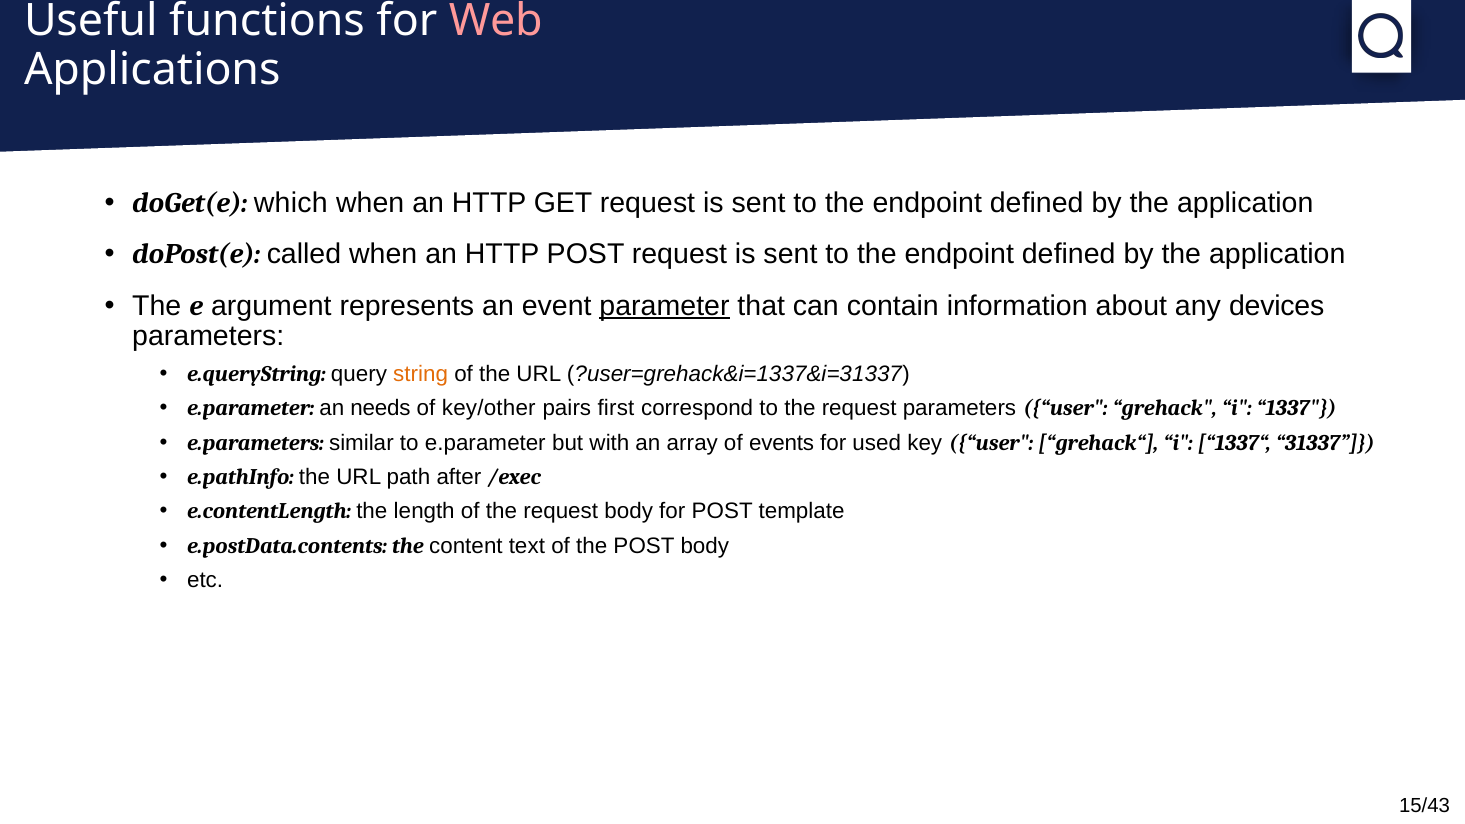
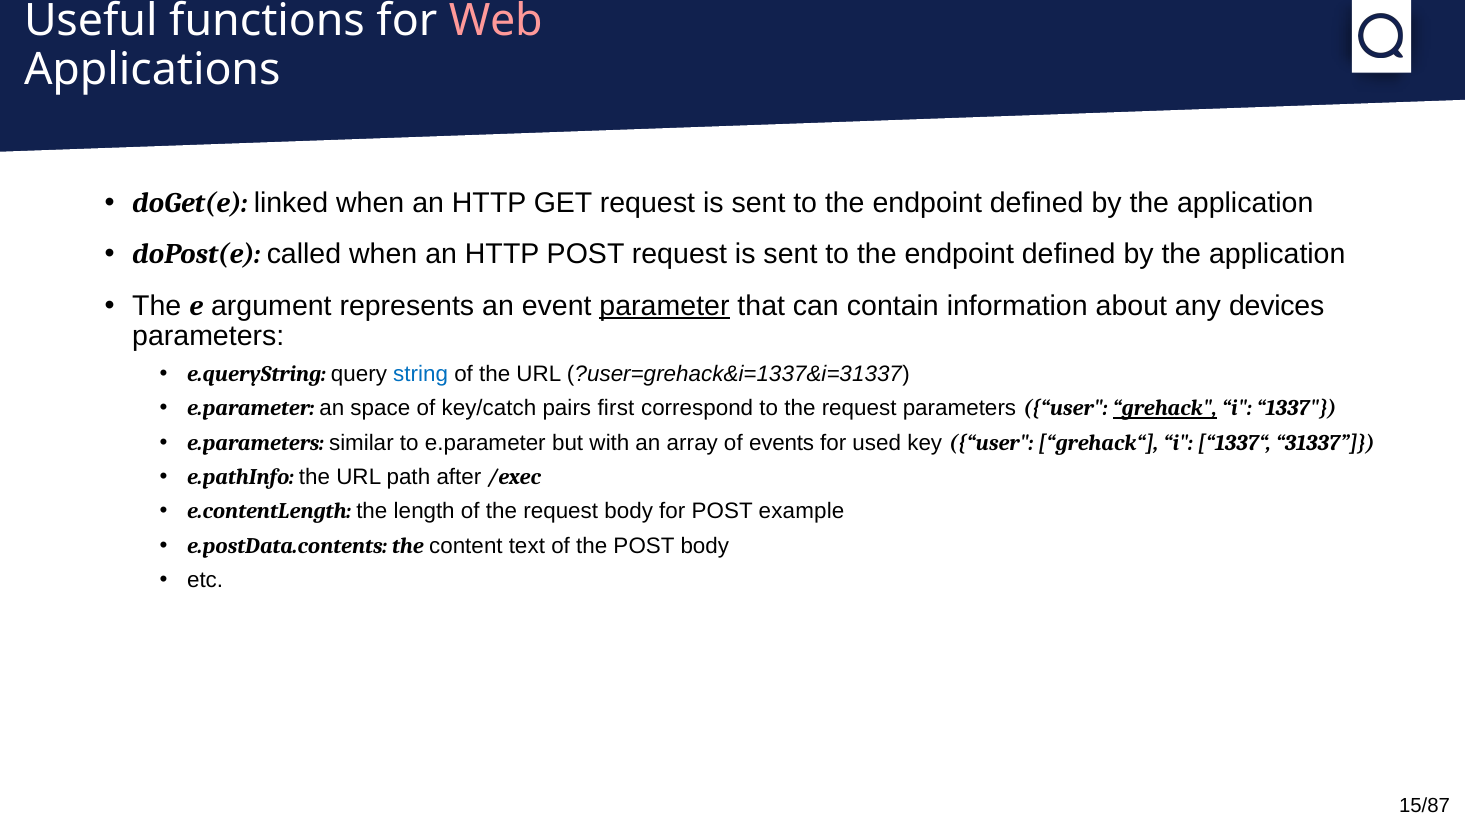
which: which -> linked (291, 203)
string colour: orange -> blue (421, 374)
needs: needs -> space (380, 409)
key/other: key/other -> key/catch (489, 409)
grehack underline: none -> present (1165, 409)
template: template -> example (802, 512)
15/43: 15/43 -> 15/87 (1425, 805)
